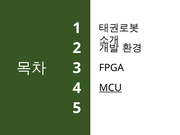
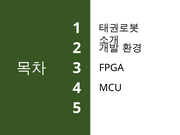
MCU underline: present -> none (110, 88)
